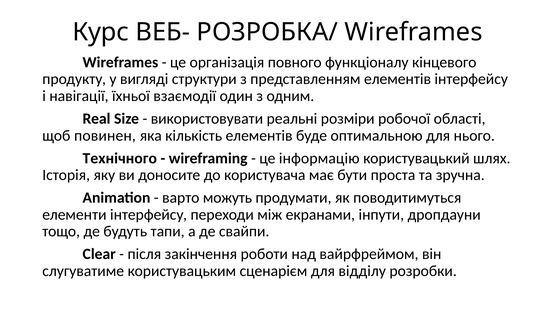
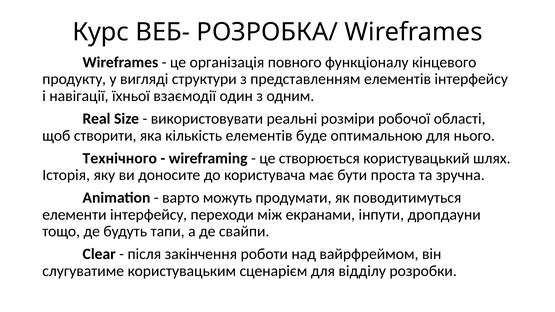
повинен: повинен -> створити (105, 136)
інформацію: інформацію -> створюється (319, 158)
